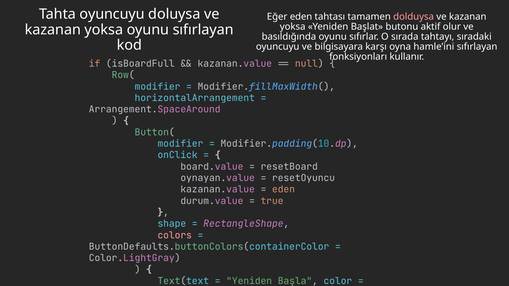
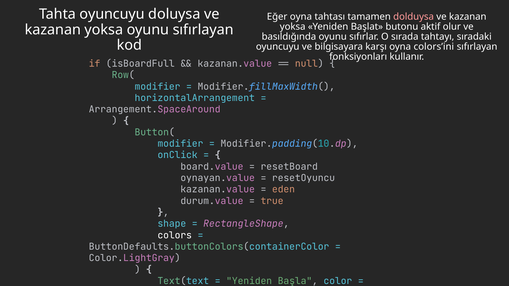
Eğer eden: eden -> oyna (301, 17)
hamle’ini: hamle’ini -> colors’ini (434, 47)
colors colour: pink -> white (175, 236)
